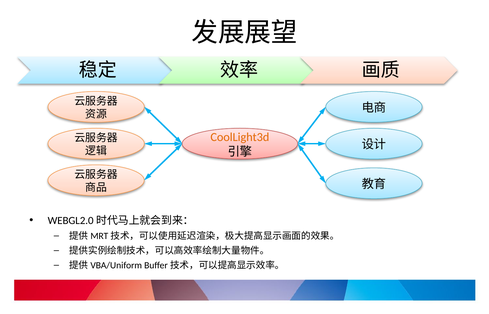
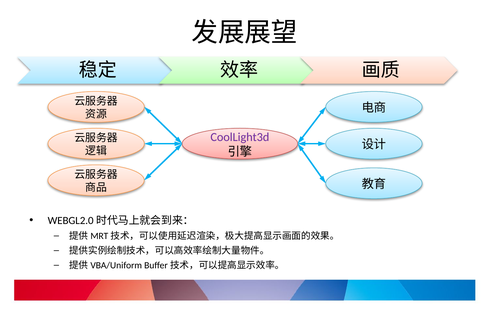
CoolLight3d colour: orange -> purple (240, 137)
